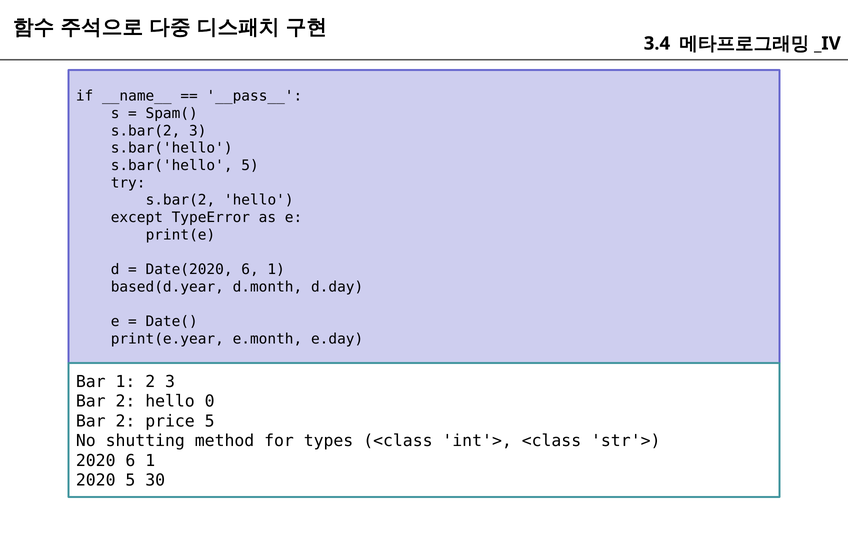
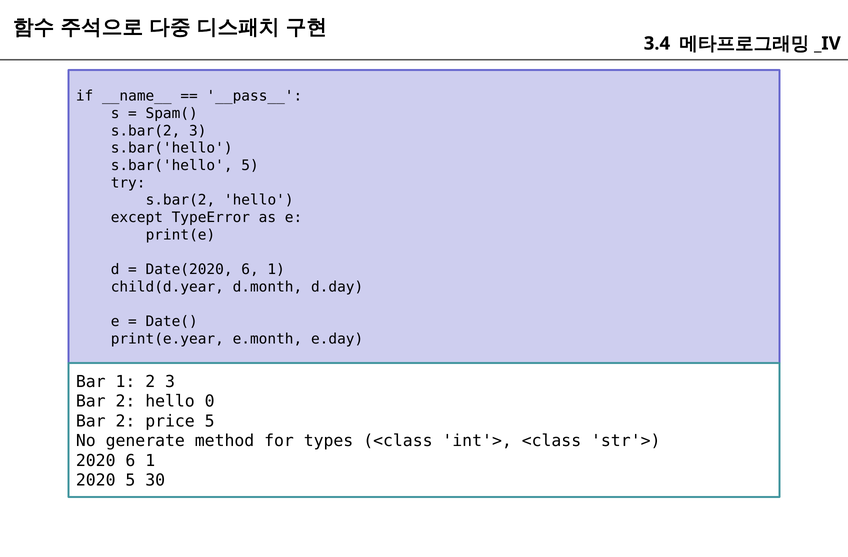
based(d.year: based(d.year -> child(d.year (167, 287)
shutting: shutting -> generate (145, 441)
